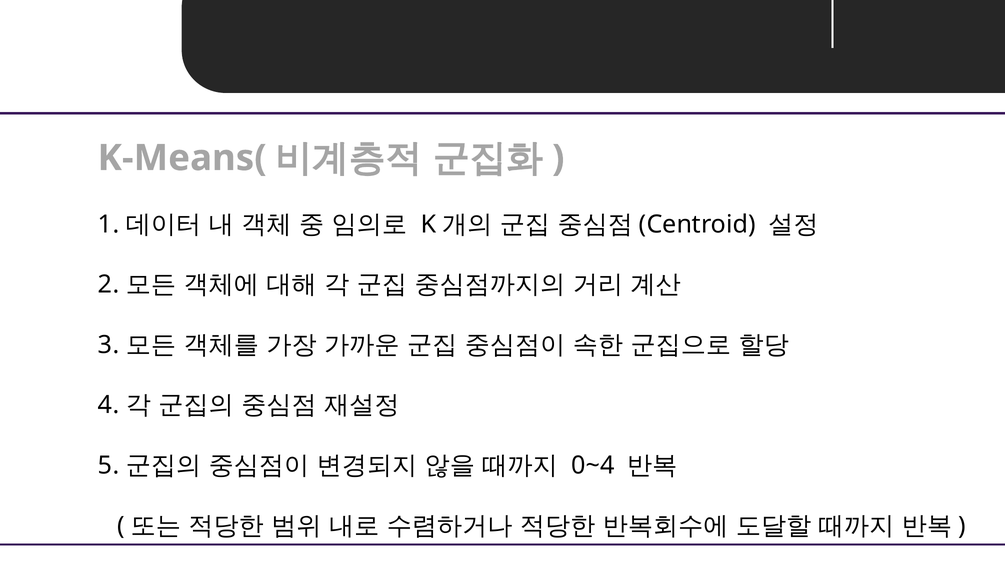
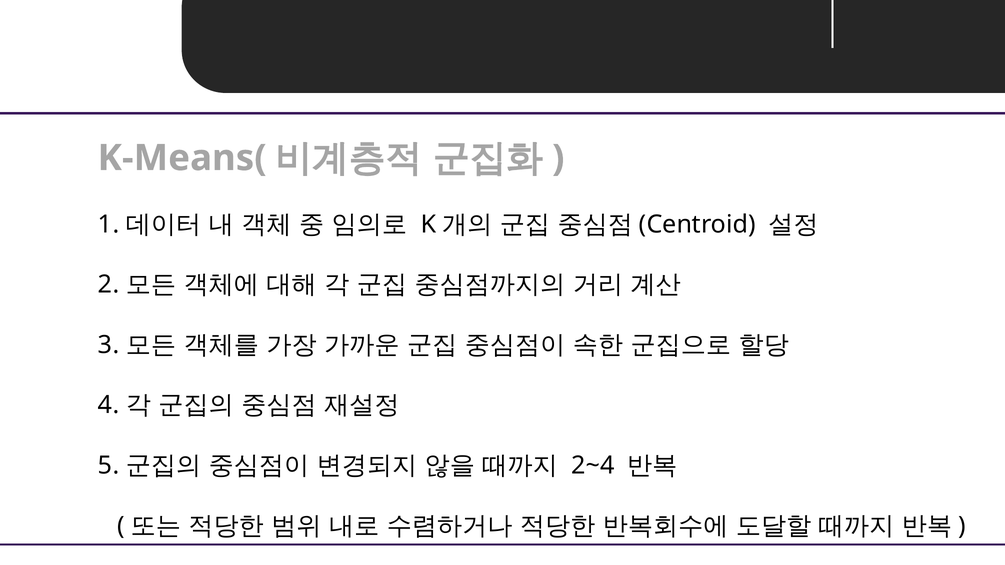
0~4: 0~4 -> 2~4 (593, 466)
